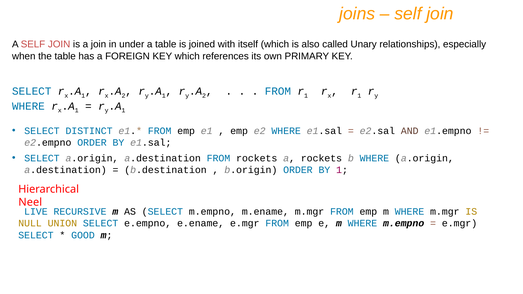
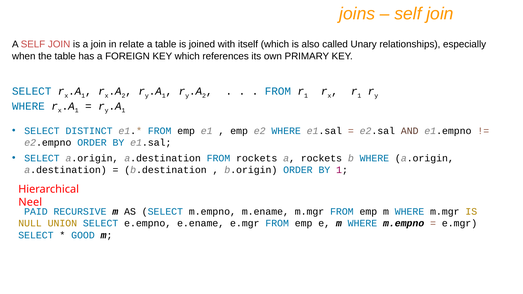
under: under -> relate (132, 44)
LIVE: LIVE -> PAID (36, 212)
